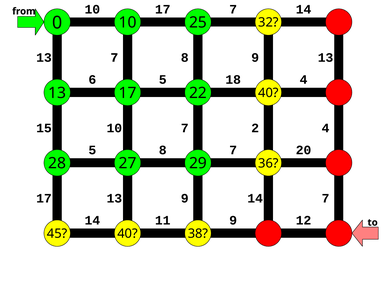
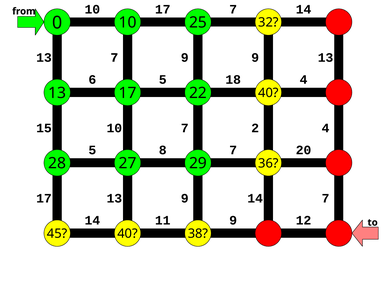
8: 8 -> 9 (185, 58)
